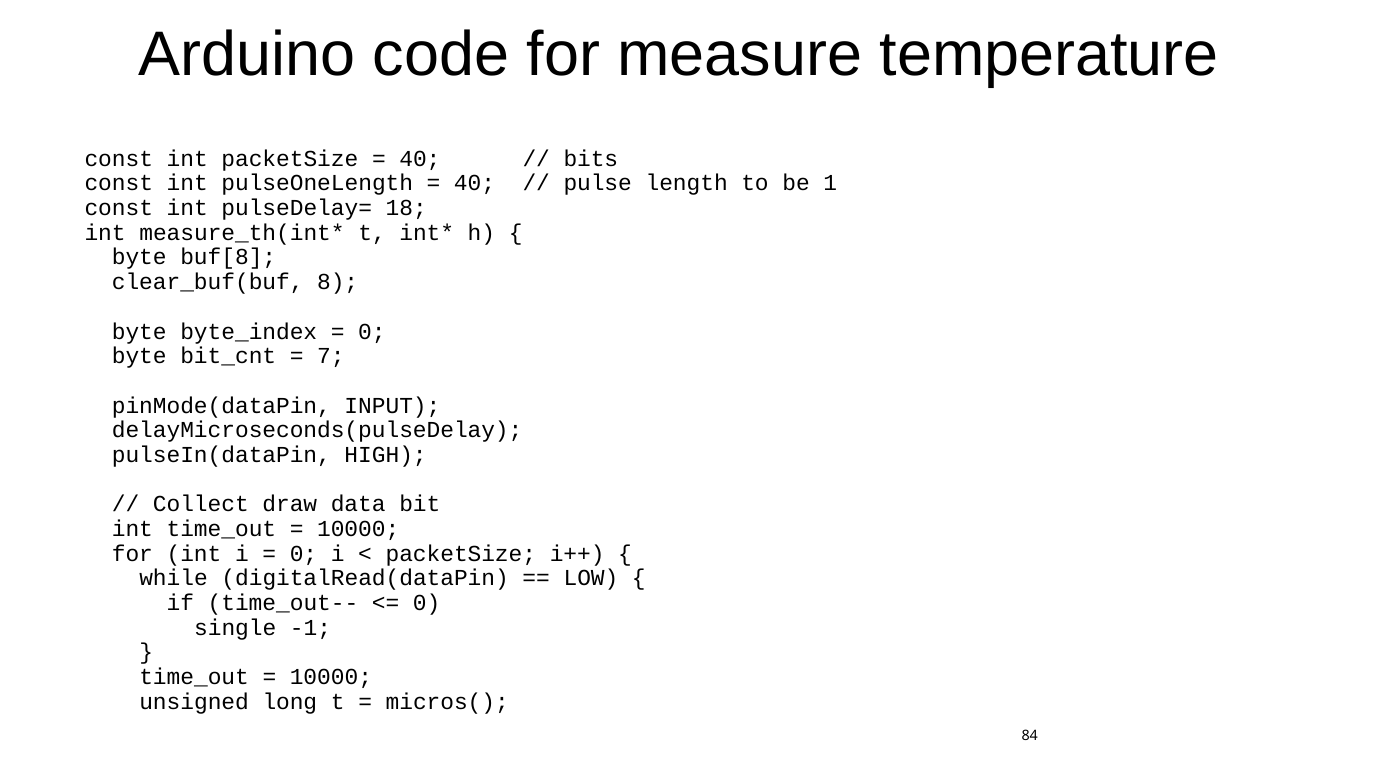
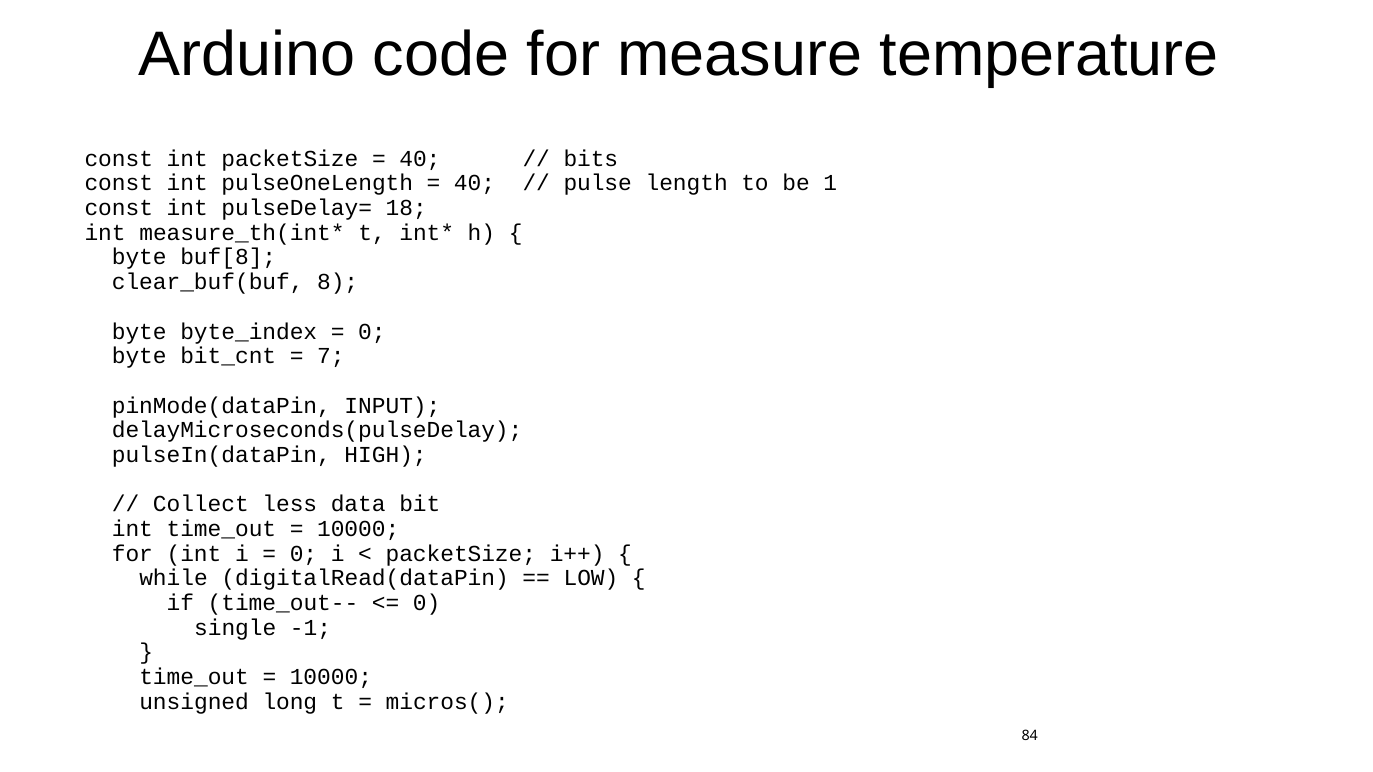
draw: draw -> less (290, 504)
